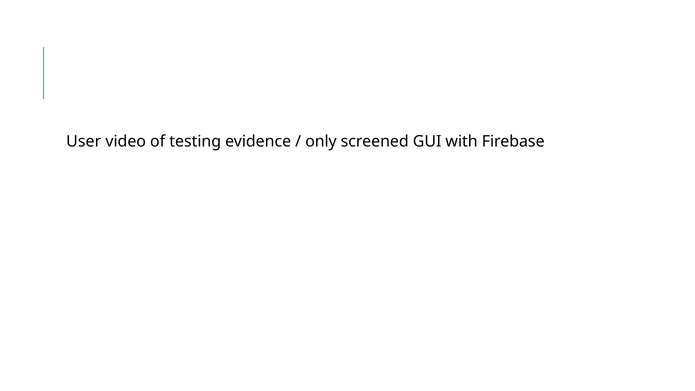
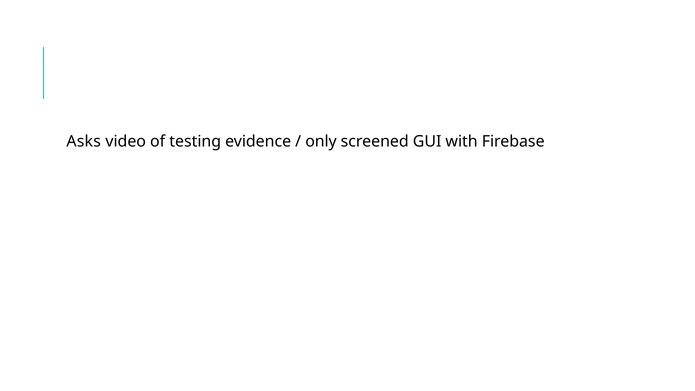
User: User -> Asks (84, 141)
